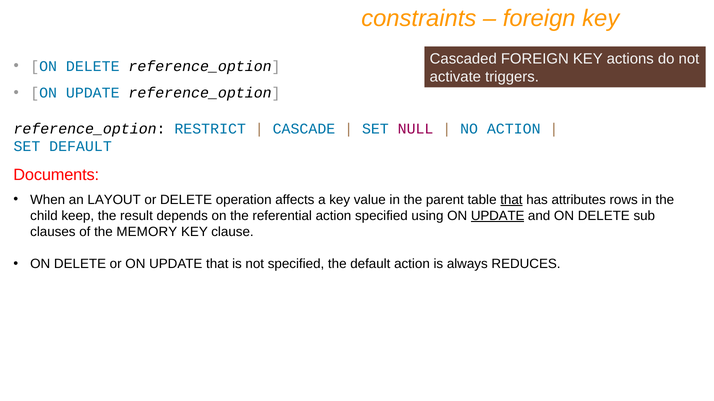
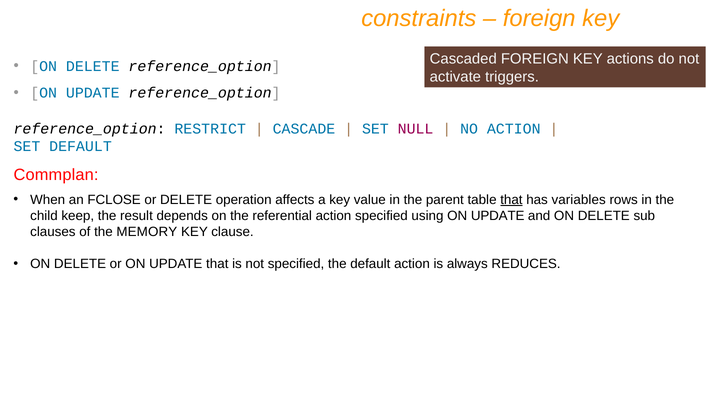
Documents: Documents -> Commplan (56, 175)
LAYOUT: LAYOUT -> FCLOSE (114, 200)
attributes: attributes -> variables (579, 200)
UPDATE underline: present -> none (498, 216)
